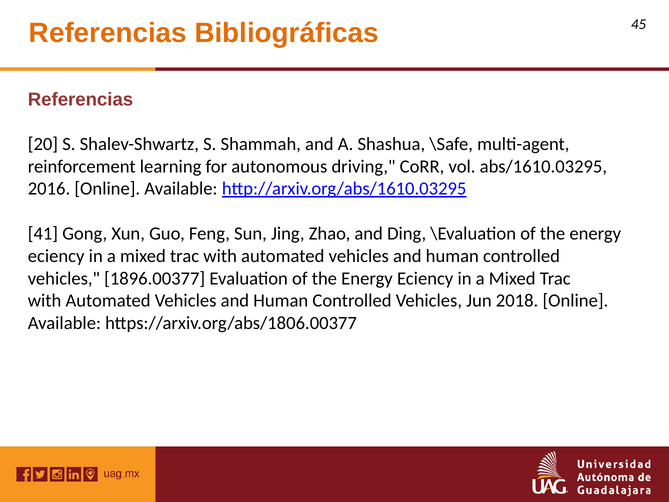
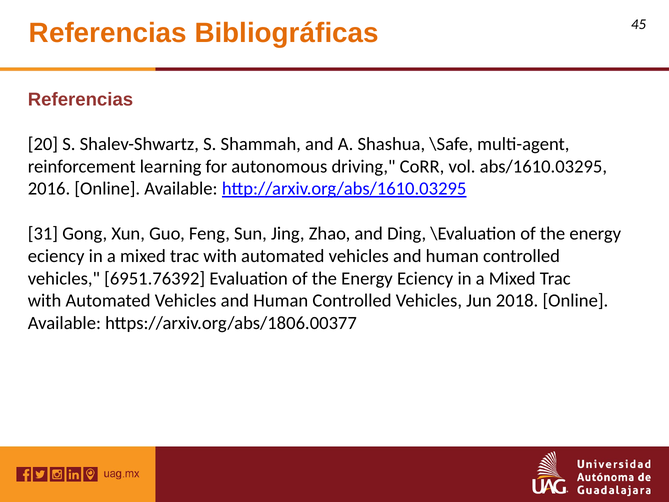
41: 41 -> 31 (43, 234)
1896.00377: 1896.00377 -> 6951.76392 (155, 278)
